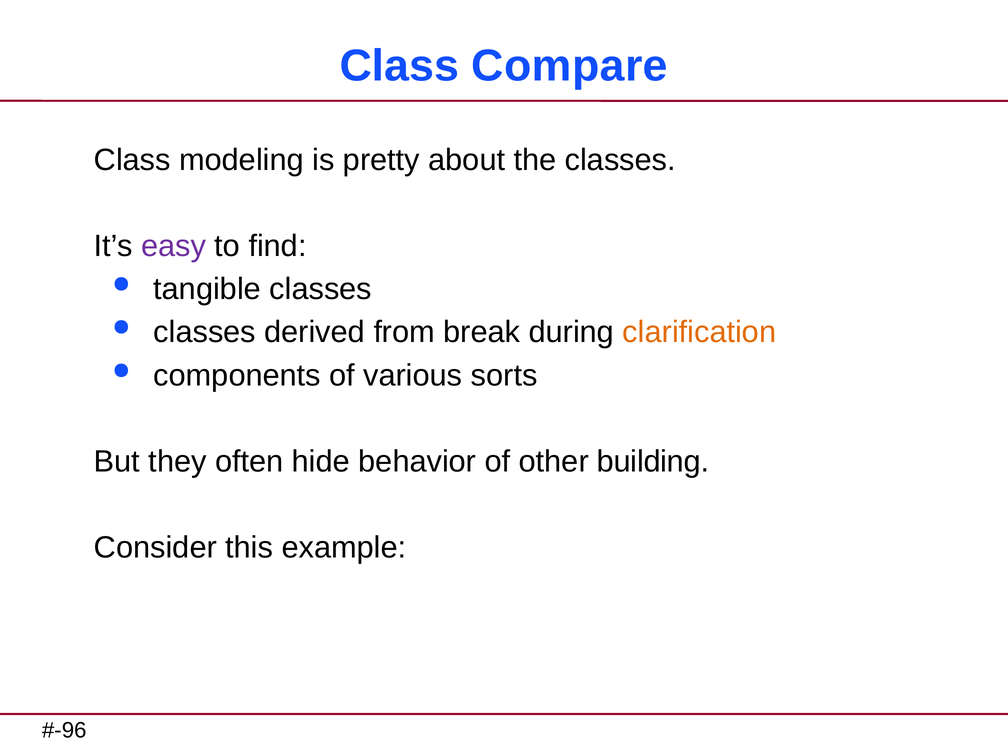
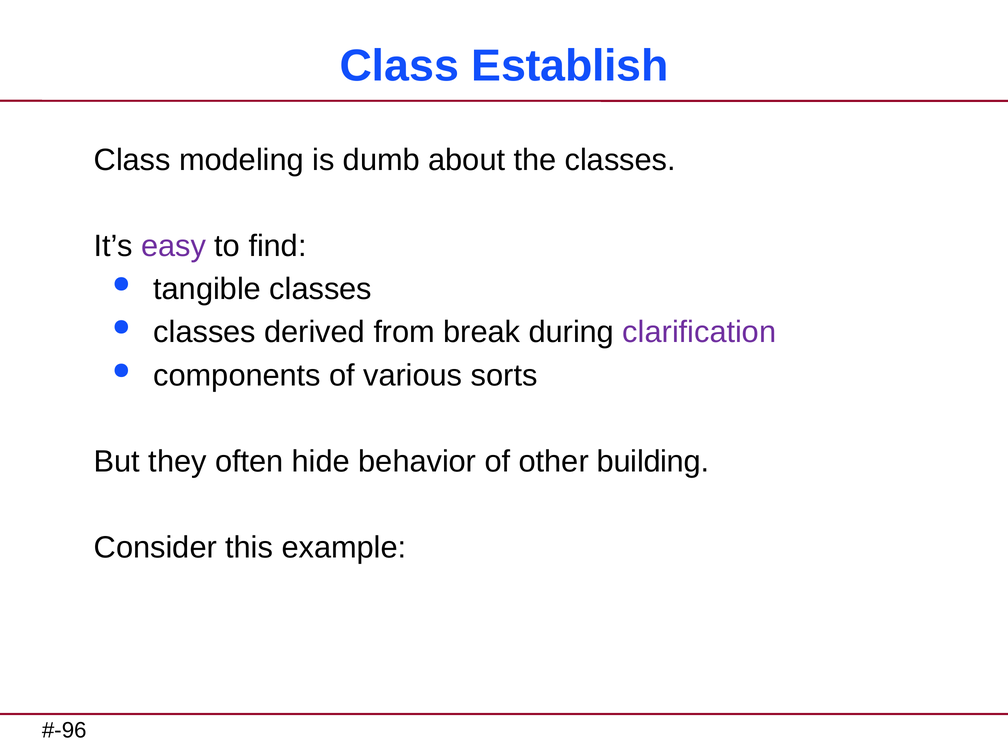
Compare: Compare -> Establish (570, 66)
pretty: pretty -> dumb (381, 160)
clarification colour: orange -> purple (699, 332)
